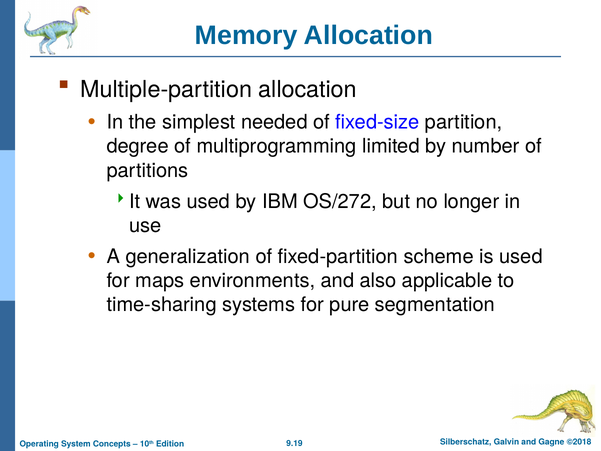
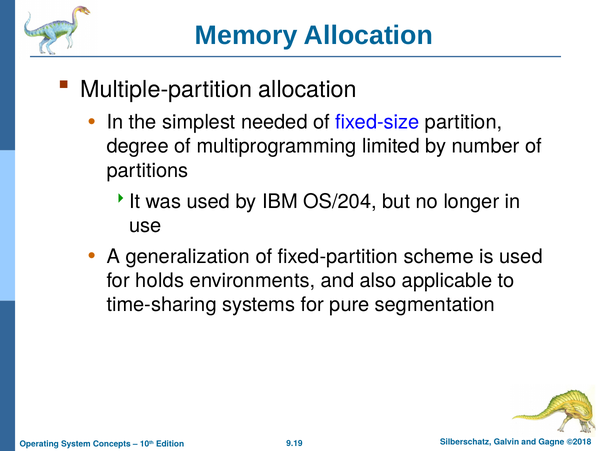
OS/272: OS/272 -> OS/204 (340, 201)
maps: maps -> holds (160, 280)
